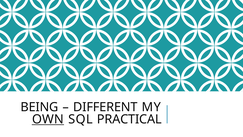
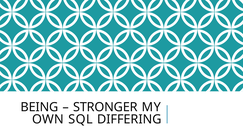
DIFFERENT: DIFFERENT -> STRONGER (105, 107)
OWN underline: present -> none (48, 119)
PRACTICAL: PRACTICAL -> DIFFERING (129, 119)
